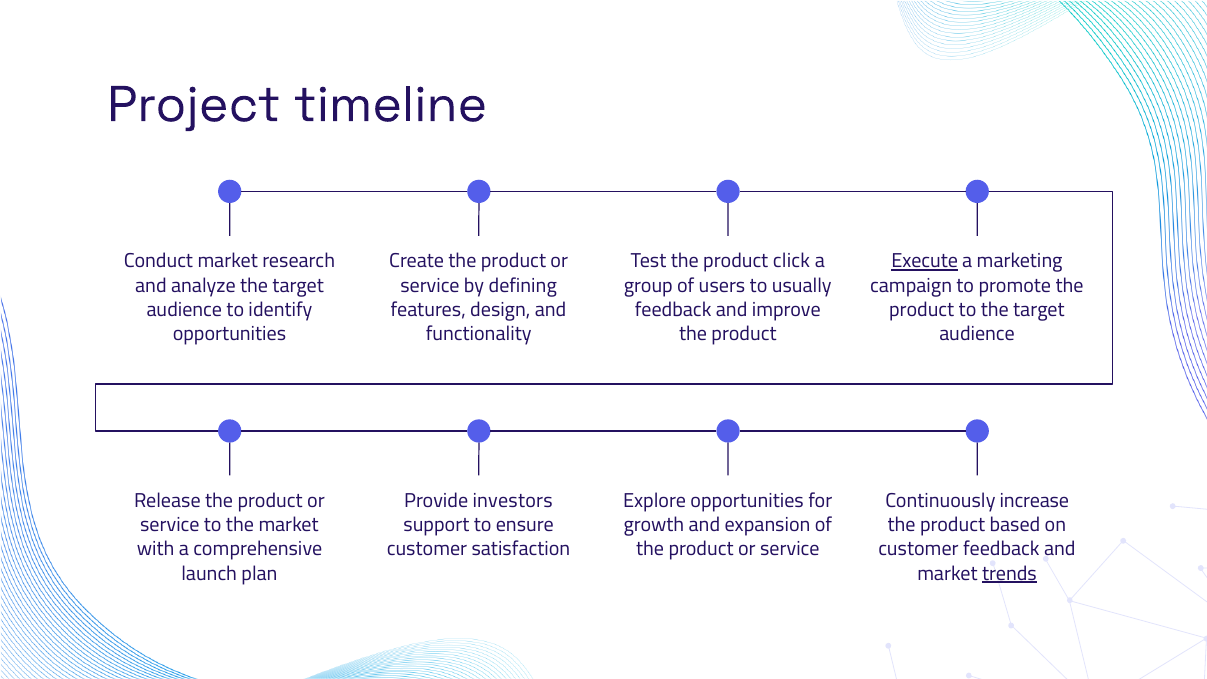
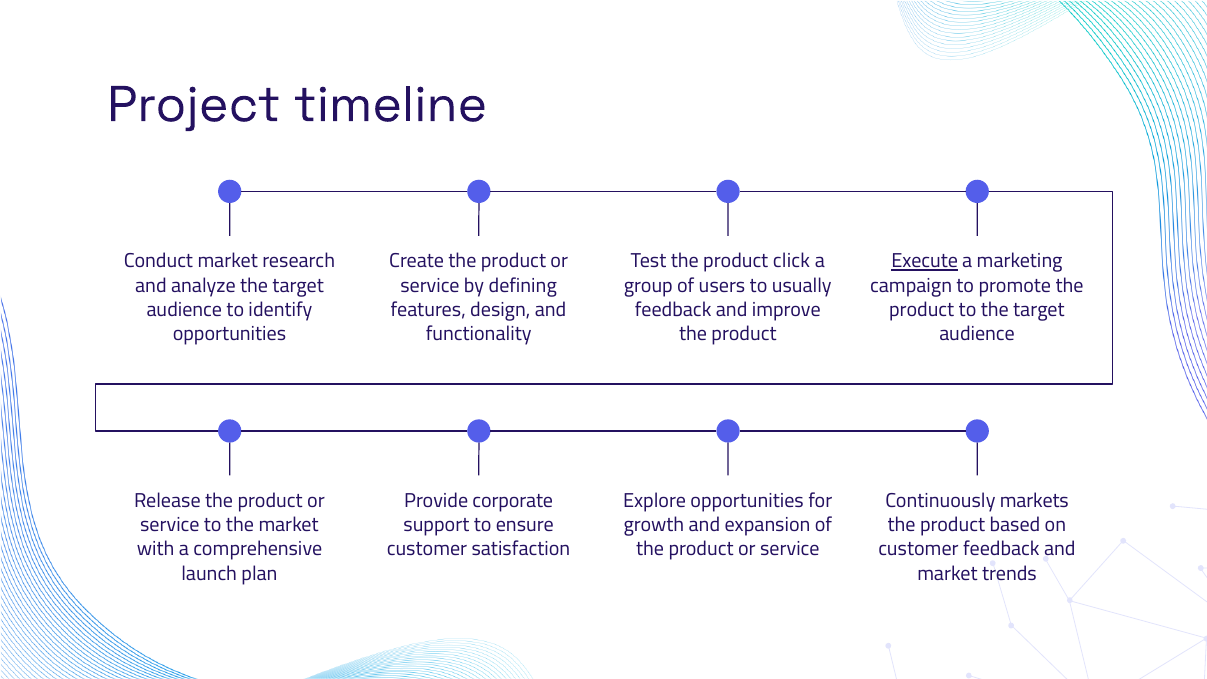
investors: investors -> corporate (513, 501)
increase: increase -> markets (1034, 501)
trends underline: present -> none (1009, 573)
